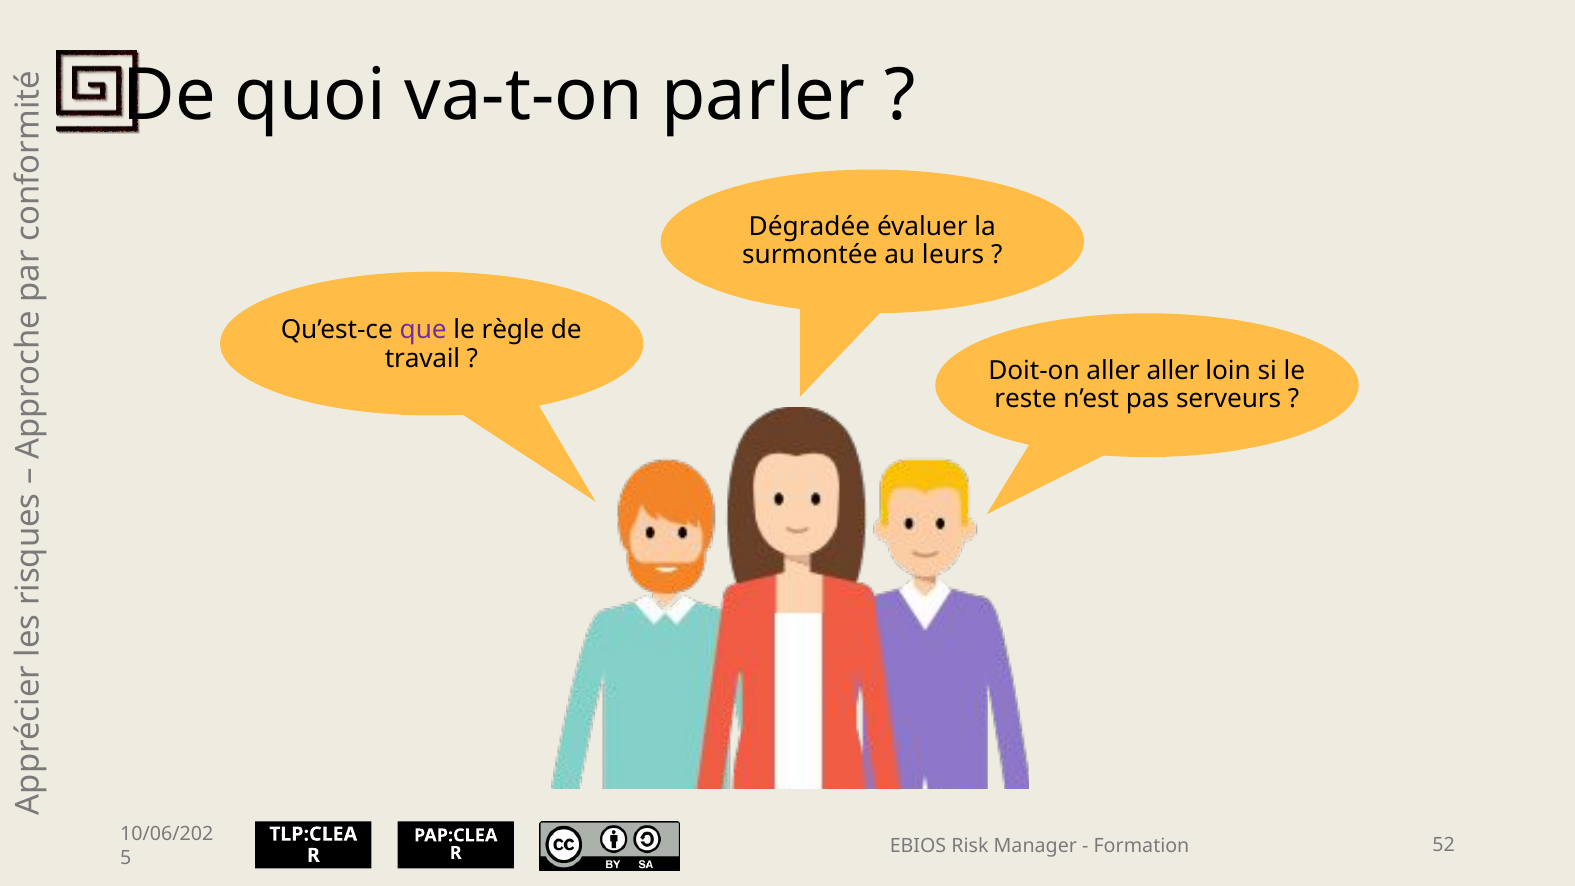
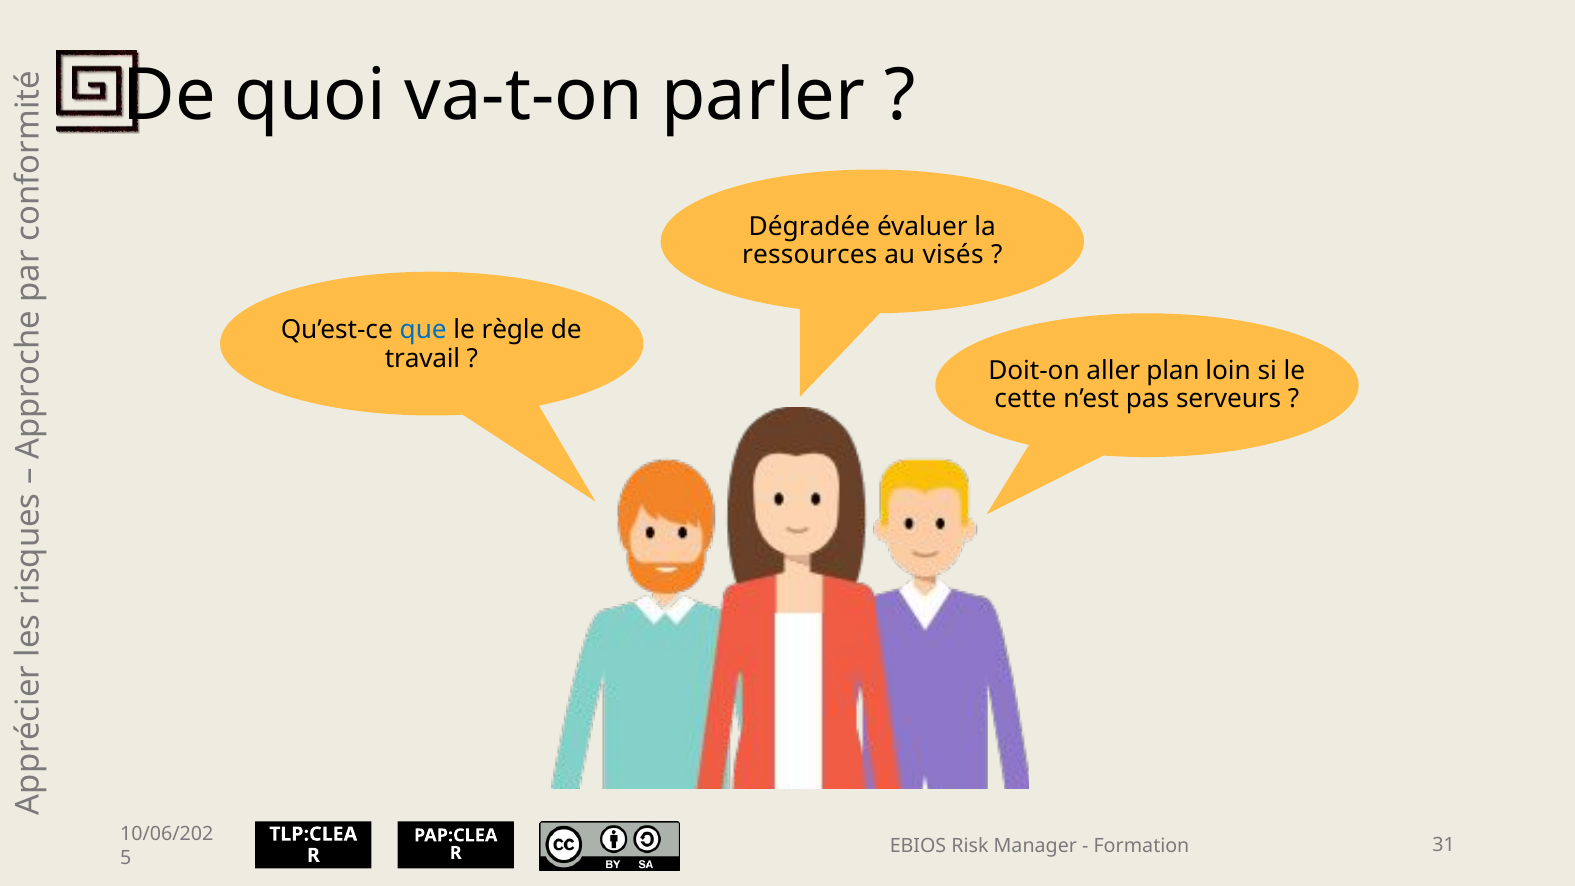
surmontée: surmontée -> ressources (810, 255)
leurs: leurs -> visés (953, 255)
que colour: purple -> blue (423, 330)
aller aller: aller -> plan (1173, 370)
reste: reste -> cette (1025, 399)
52: 52 -> 31 (1444, 844)
